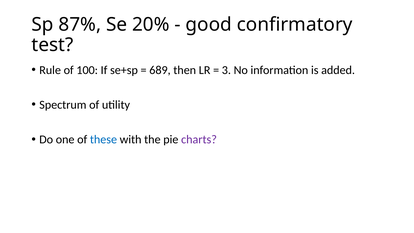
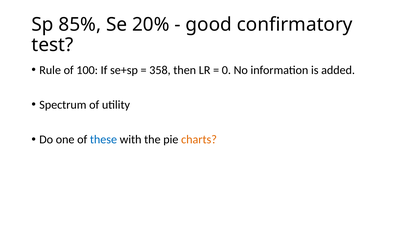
87%: 87% -> 85% (80, 25)
689: 689 -> 358 (160, 70)
3: 3 -> 0 (226, 70)
charts colour: purple -> orange (199, 139)
